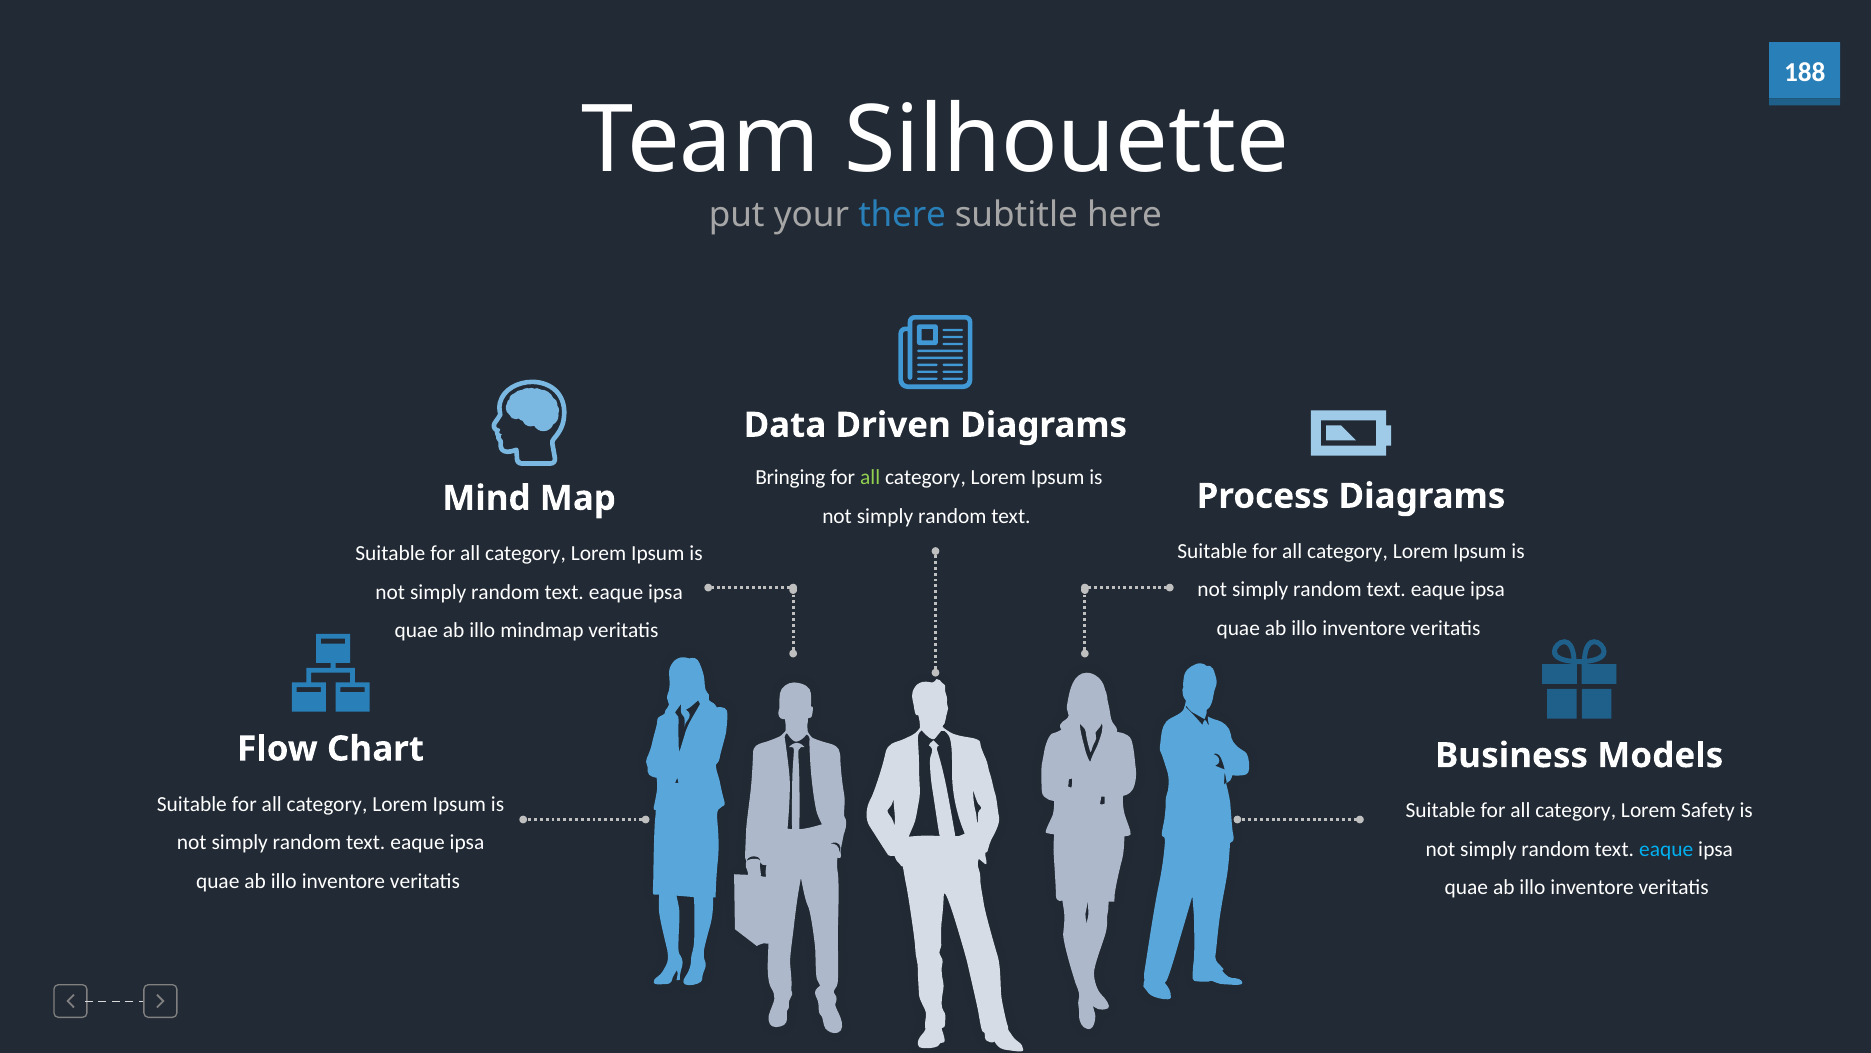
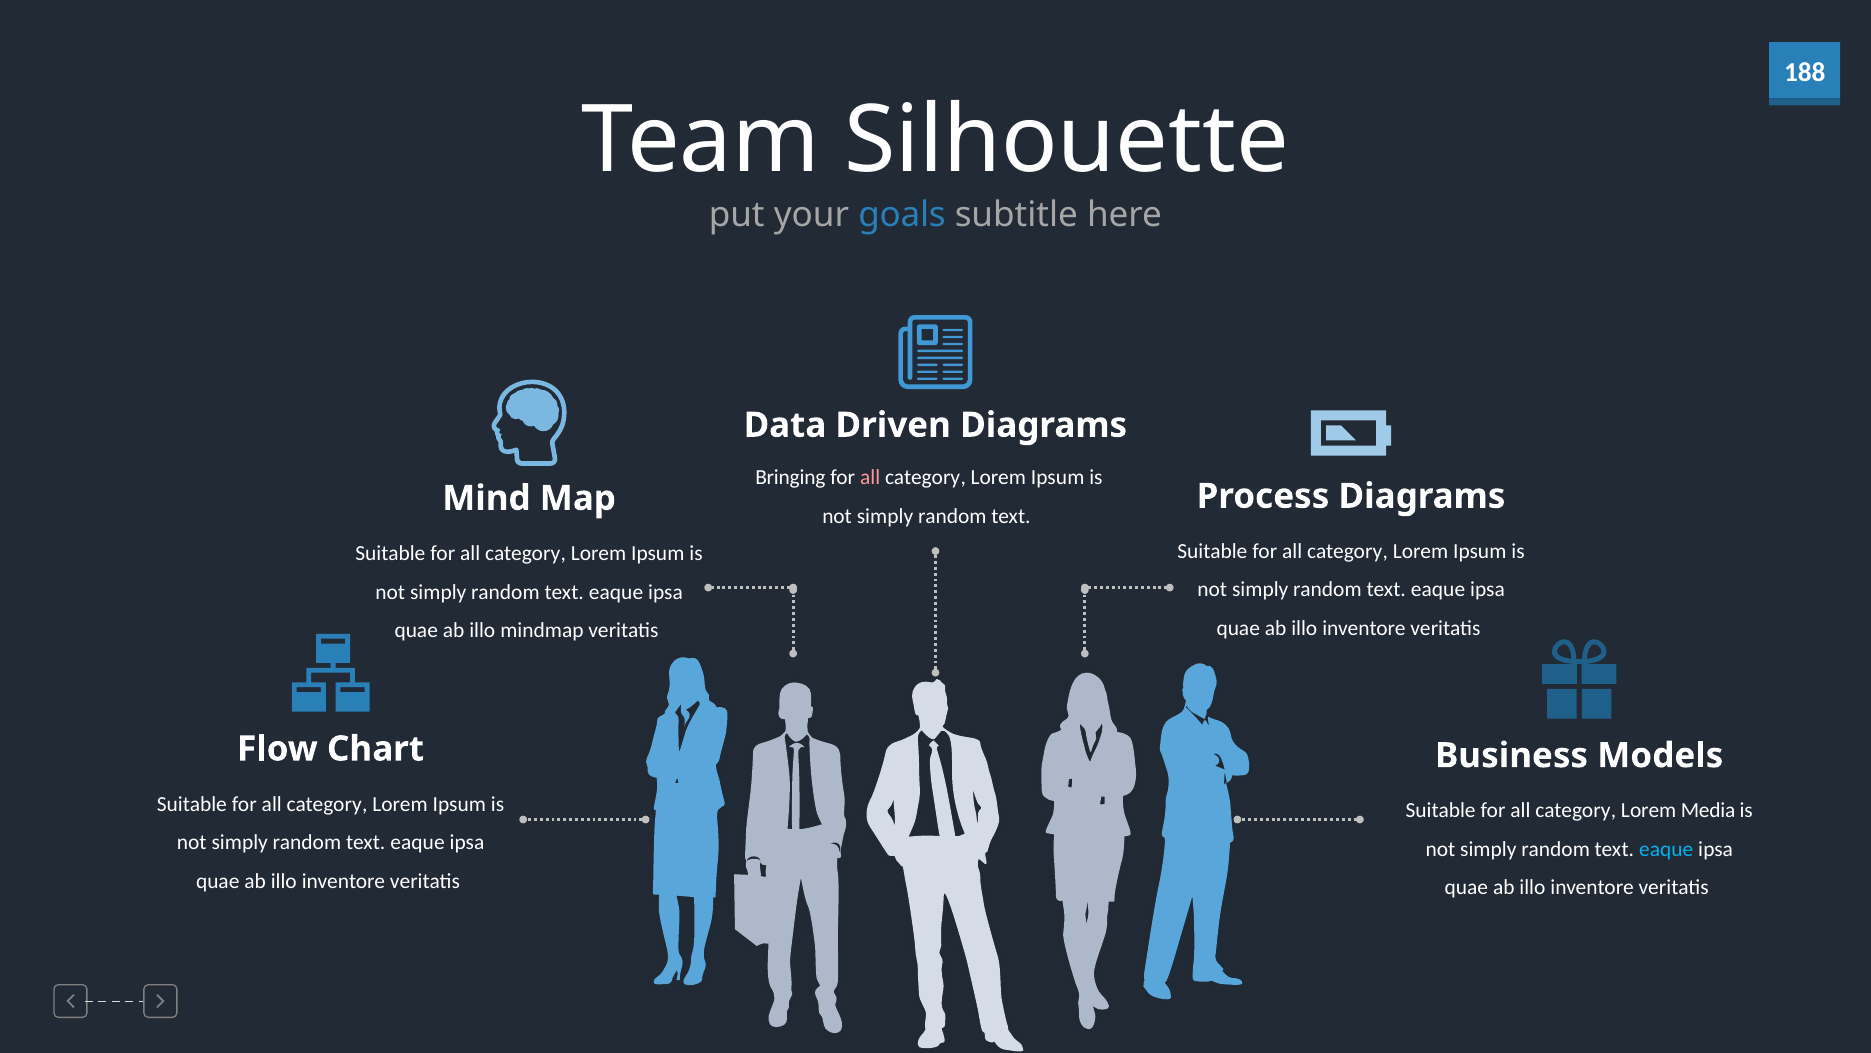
there: there -> goals (902, 215)
all colour: light green -> pink (870, 477)
Safety: Safety -> Media (1708, 810)
